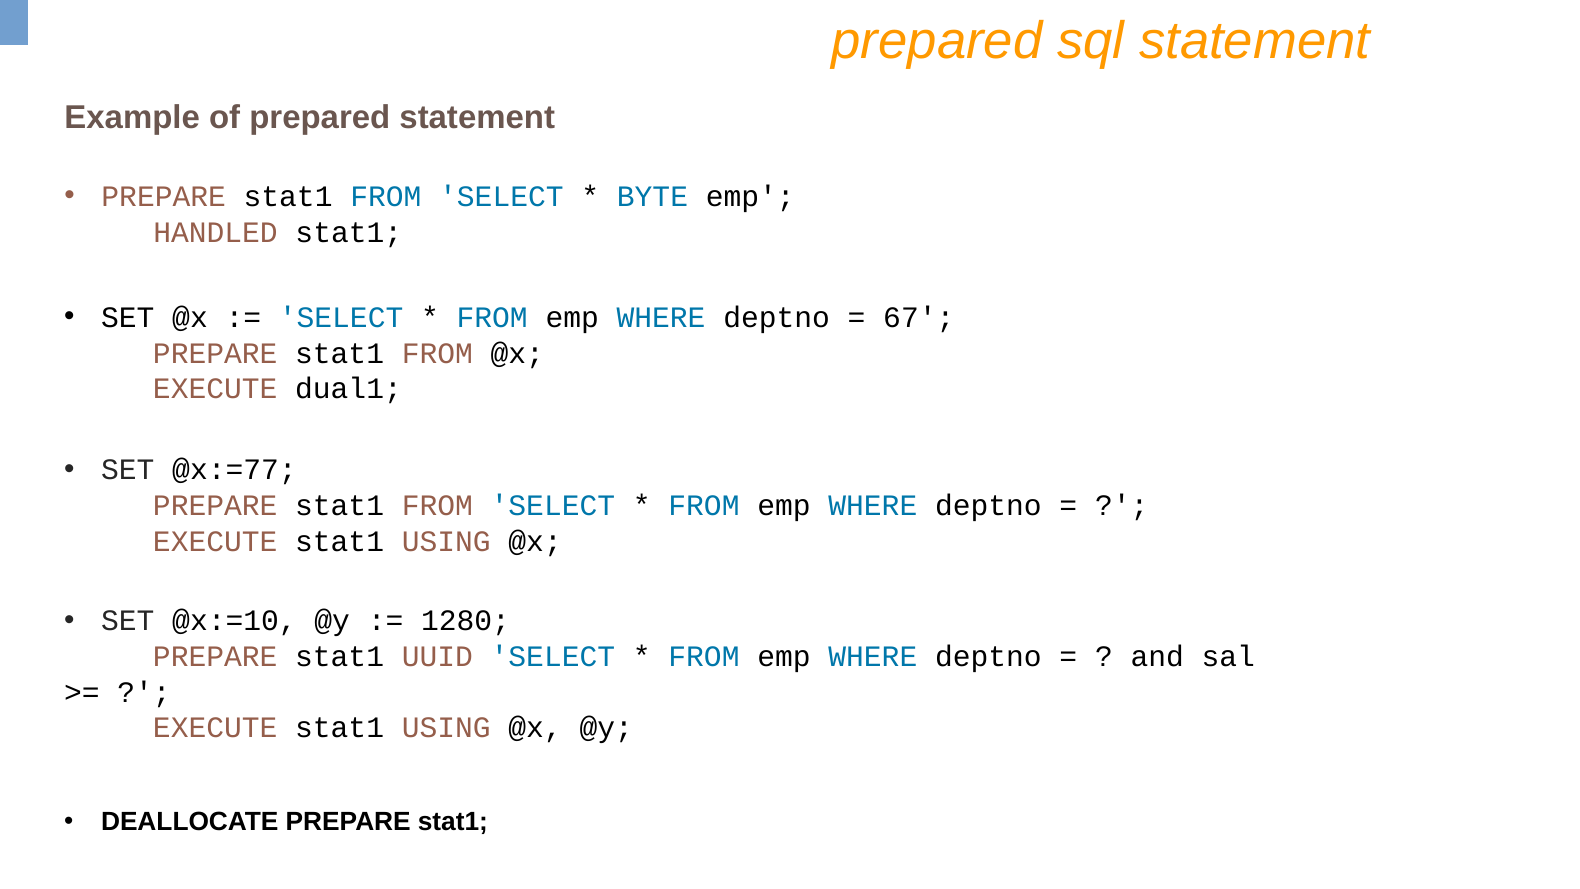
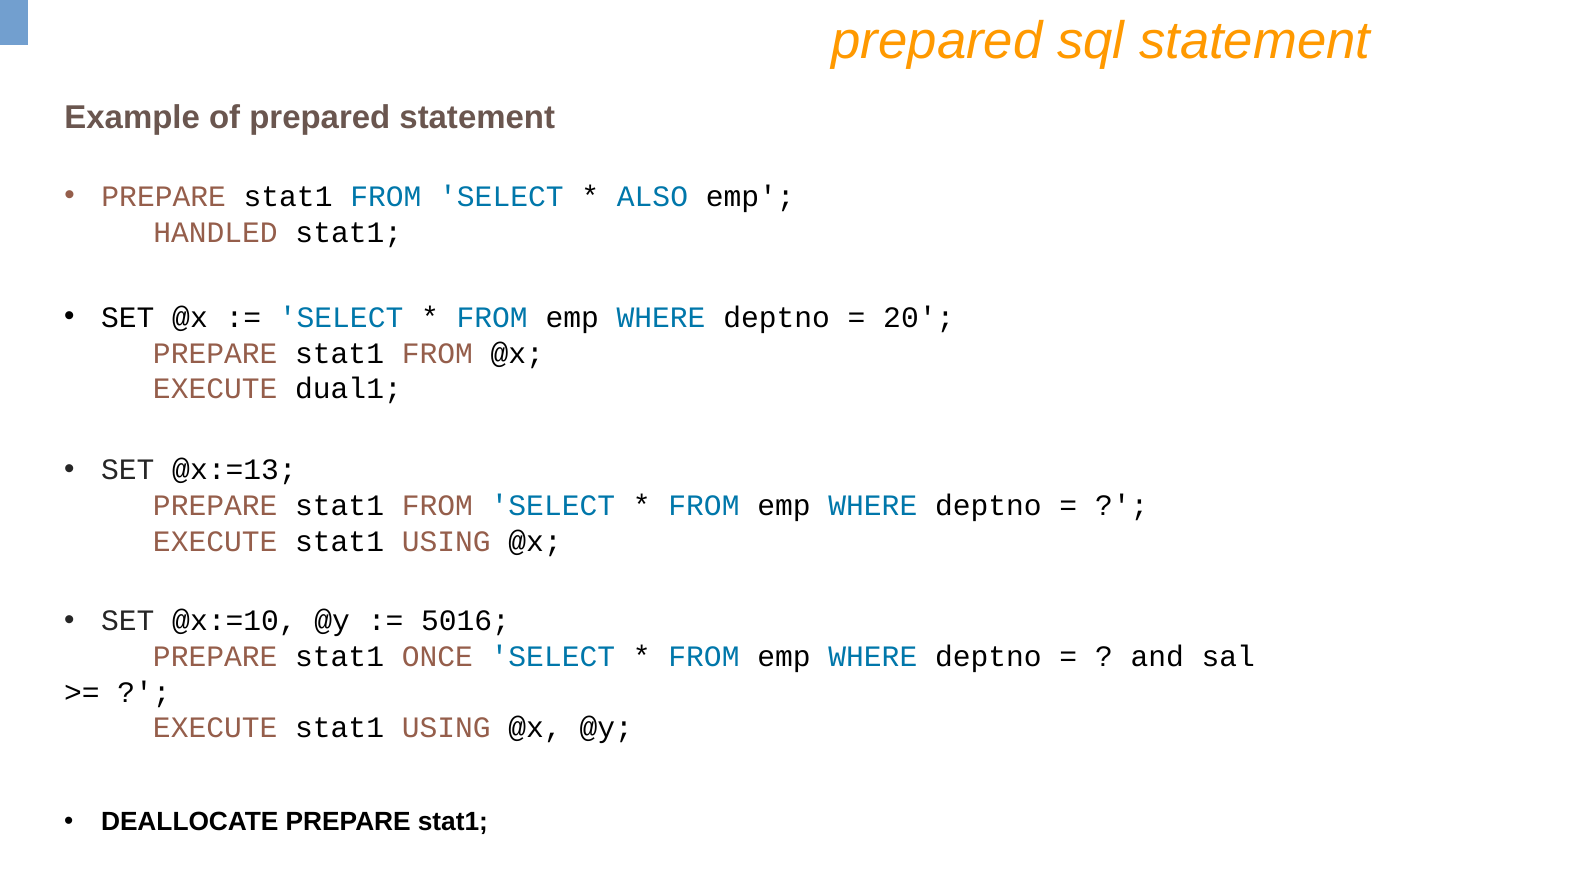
BYTE: BYTE -> ALSO (652, 197)
67: 67 -> 20 (919, 318)
@x:=77: @x:=77 -> @x:=13 (234, 470)
1280: 1280 -> 5016 (466, 621)
UUID: UUID -> ONCE (437, 657)
